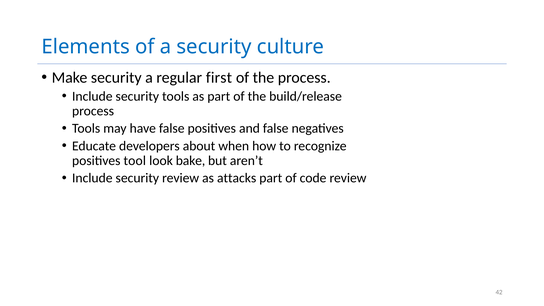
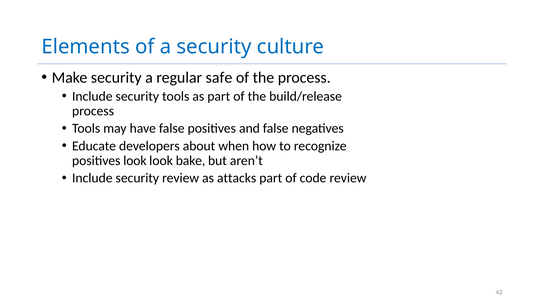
first: first -> safe (219, 77)
positives tool: tool -> look (135, 161)
